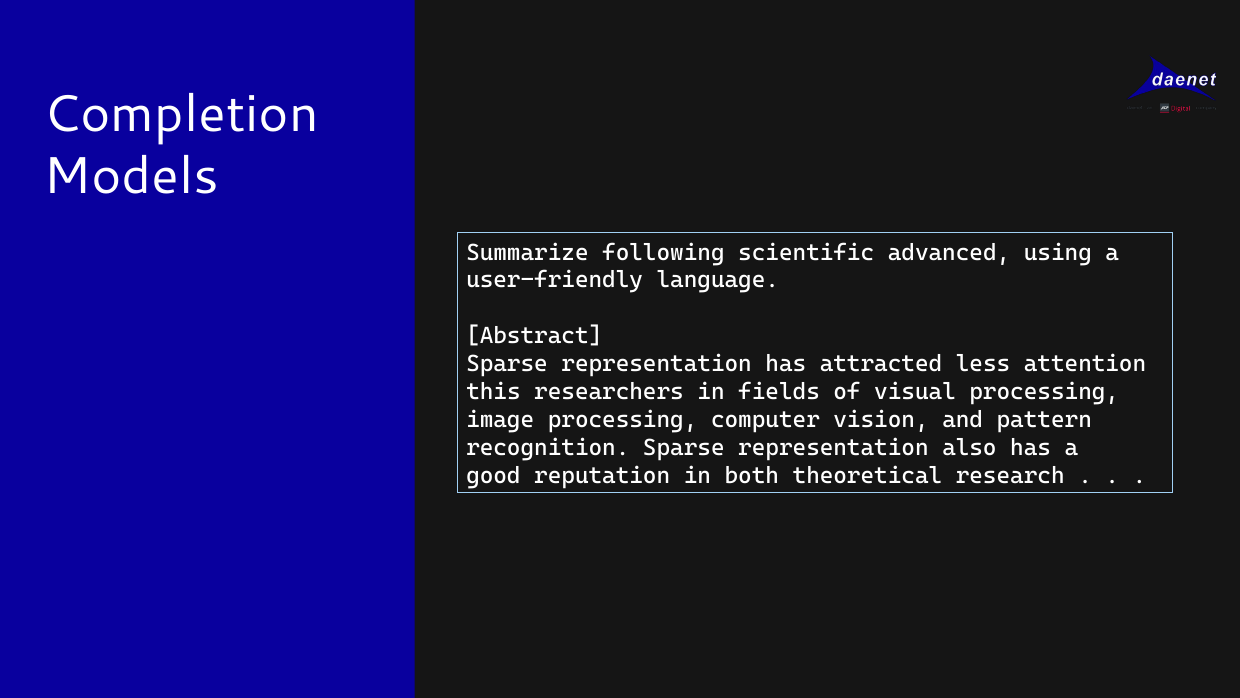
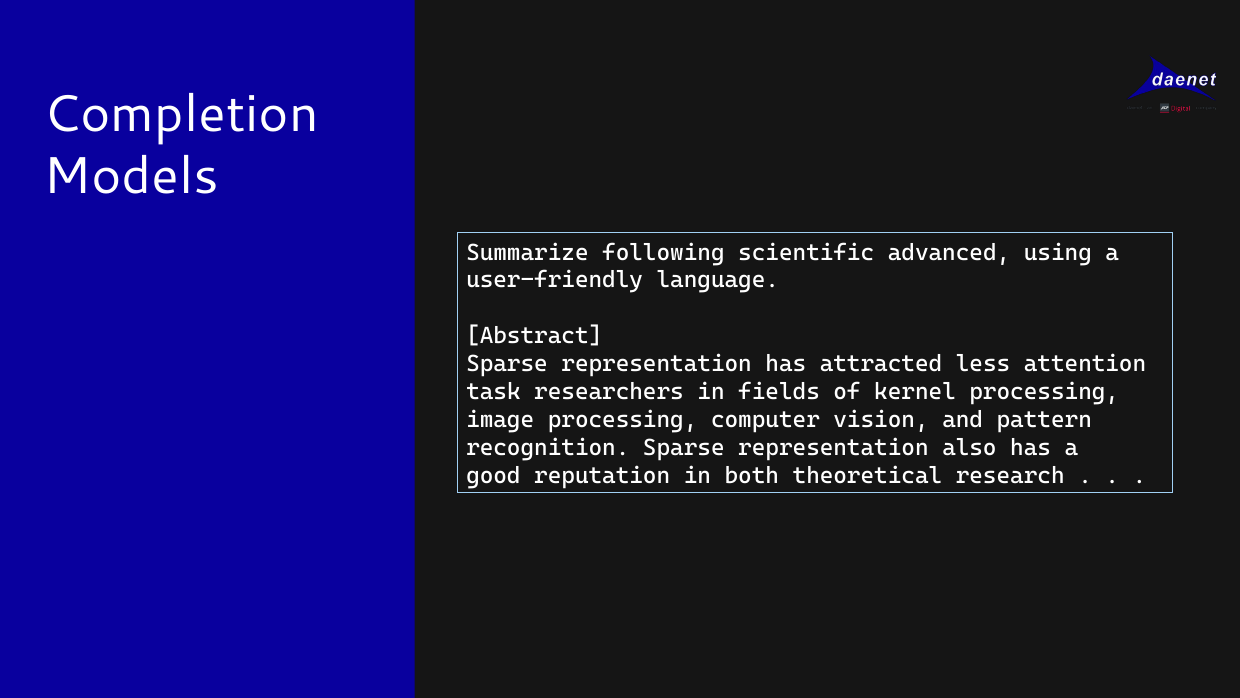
this: this -> task (493, 392)
visual: visual -> kernel (915, 392)
